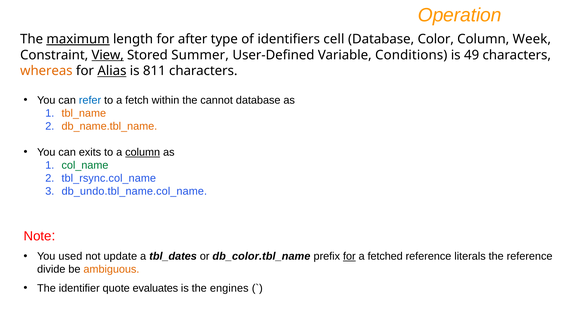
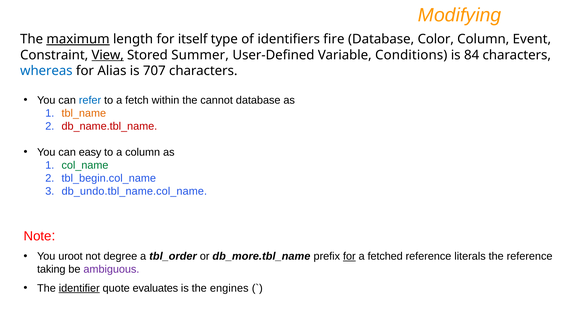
Operation: Operation -> Modifying (460, 15)
after: after -> itself (193, 39)
cell: cell -> fire (334, 39)
Week: Week -> Event (532, 39)
49: 49 -> 84 (472, 55)
whereas colour: orange -> blue (46, 71)
Alias underline: present -> none (112, 71)
811: 811 -> 707 (154, 71)
db_name.tbl_name colour: orange -> red (109, 126)
exits: exits -> easy (90, 152)
column underline: present -> none (143, 152)
tbl_rsync.col_name: tbl_rsync.col_name -> tbl_begin.col_name (109, 178)
used: used -> uroot (70, 256)
update: update -> degree (120, 256)
tbl_dates: tbl_dates -> tbl_order (173, 256)
db_color.tbl_name: db_color.tbl_name -> db_more.tbl_name (261, 256)
divide: divide -> taking (51, 269)
ambiguous colour: orange -> purple (111, 269)
identifier underline: none -> present (79, 288)
